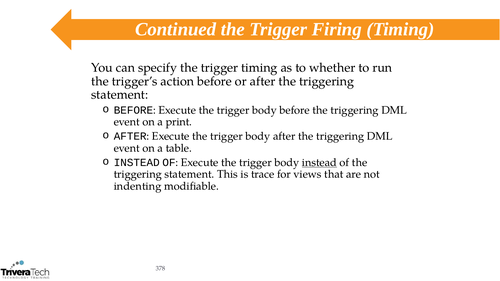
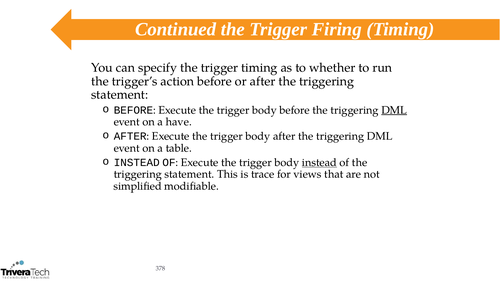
DML underline: none -> present (394, 110)
print: print -> have (179, 122)
indenting: indenting -> simplified (138, 186)
